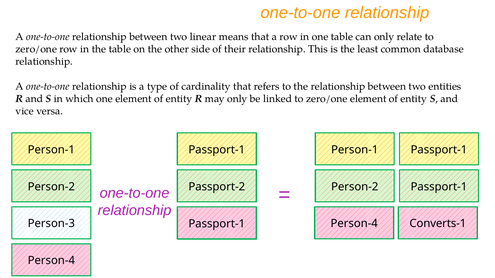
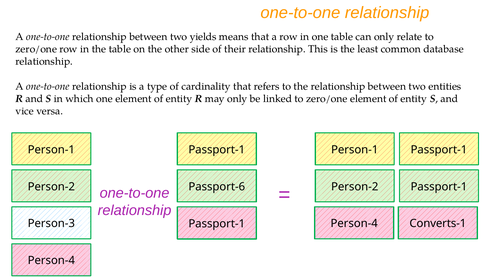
linear: linear -> yields (203, 37)
Passport-2: Passport-2 -> Passport-6 (217, 187)
